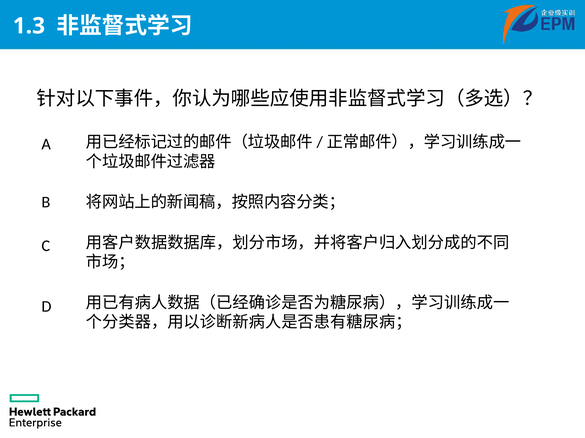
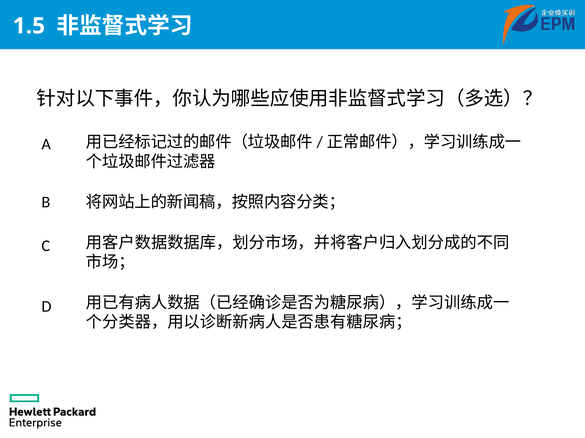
1.3: 1.3 -> 1.5 (29, 26)
